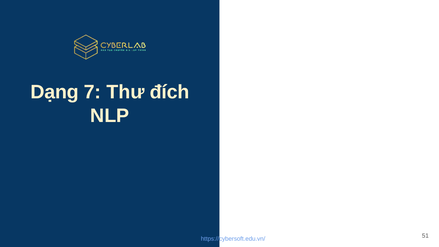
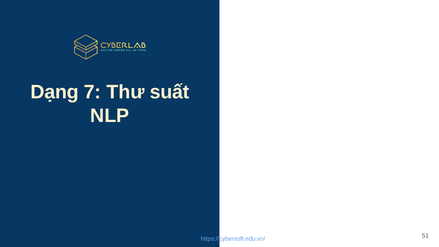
đích: đích -> suất (170, 92)
